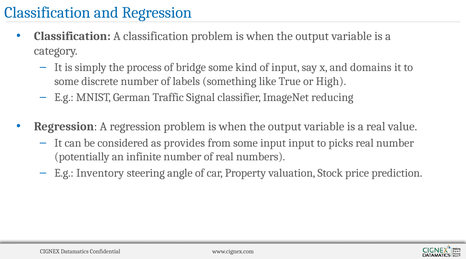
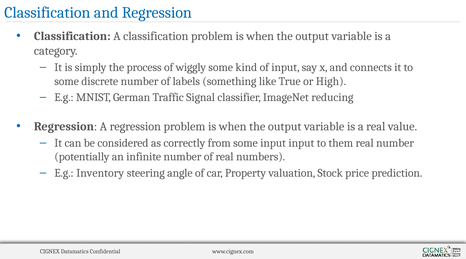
bridge: bridge -> wiggly (191, 67)
domains: domains -> connects (371, 67)
provides: provides -> correctly (184, 143)
picks: picks -> them (341, 143)
